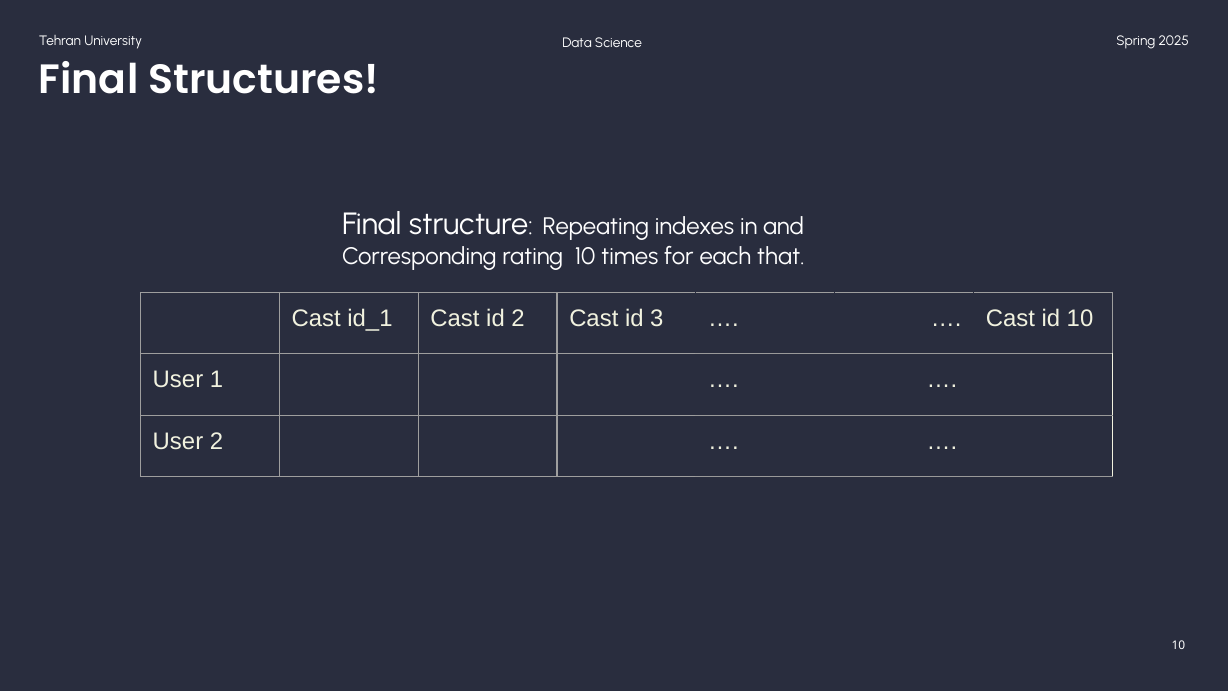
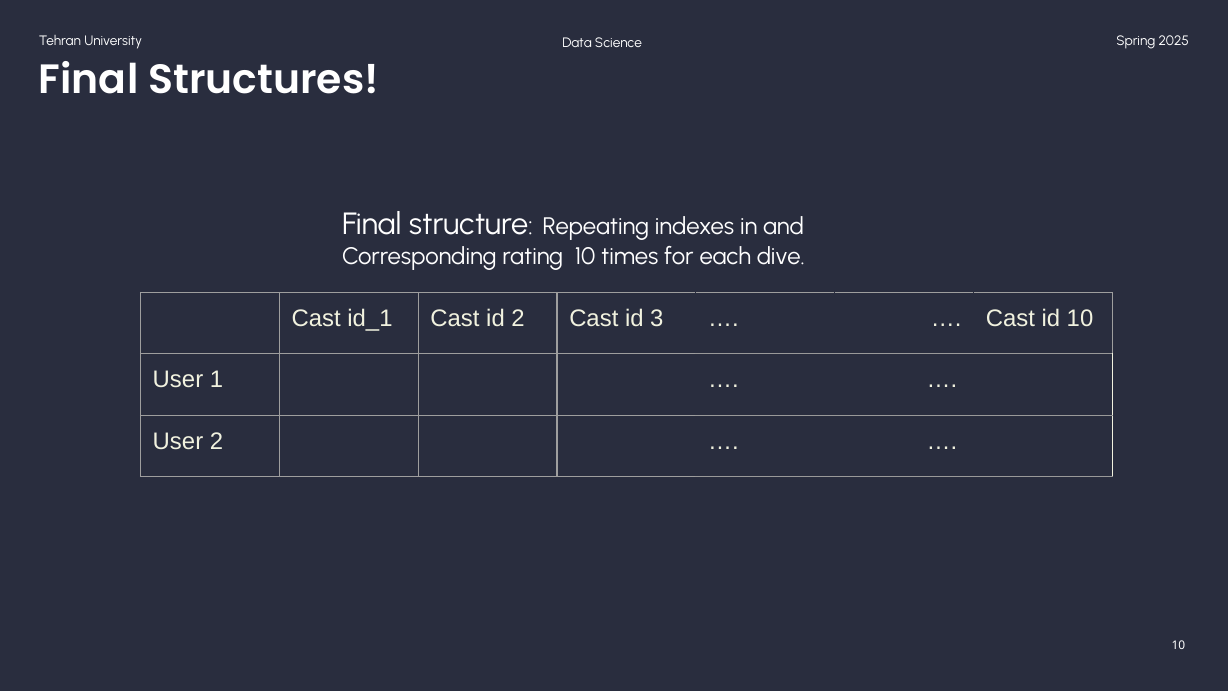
that: that -> dive (781, 257)
